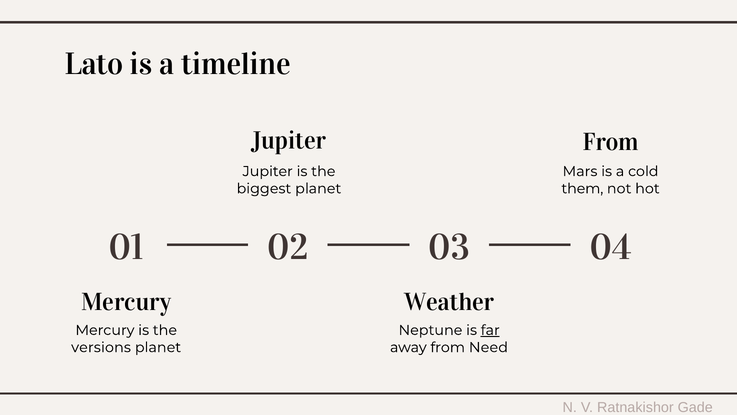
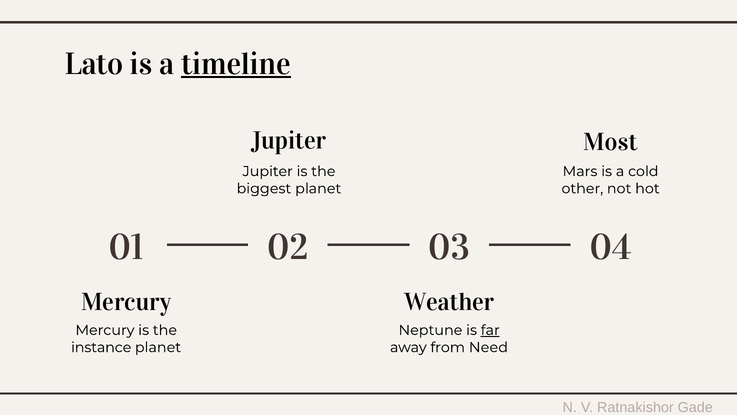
timeline underline: none -> present (236, 64)
Jupiter From: From -> Most (611, 142)
them: them -> other (582, 188)
versions: versions -> instance (101, 347)
